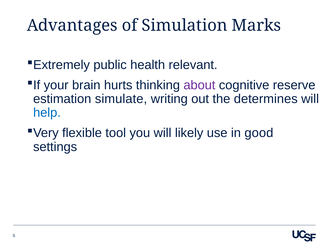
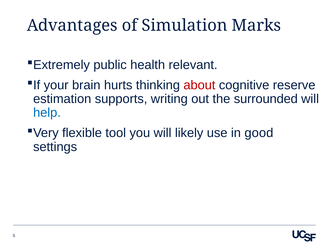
about colour: purple -> red (199, 85)
simulate: simulate -> supports (121, 99)
determines: determines -> surrounded (266, 99)
